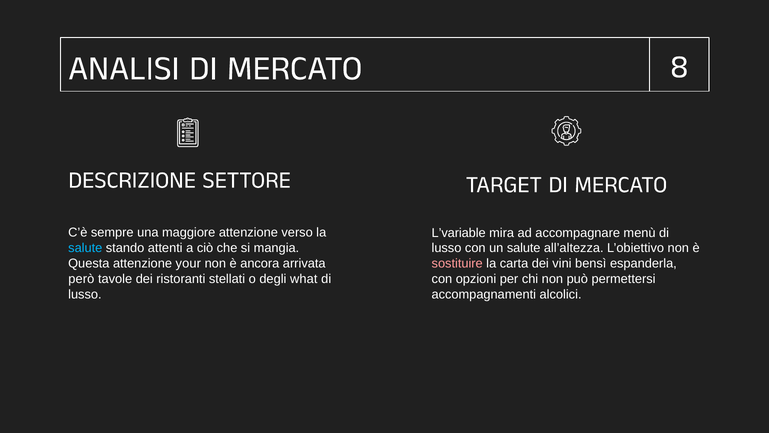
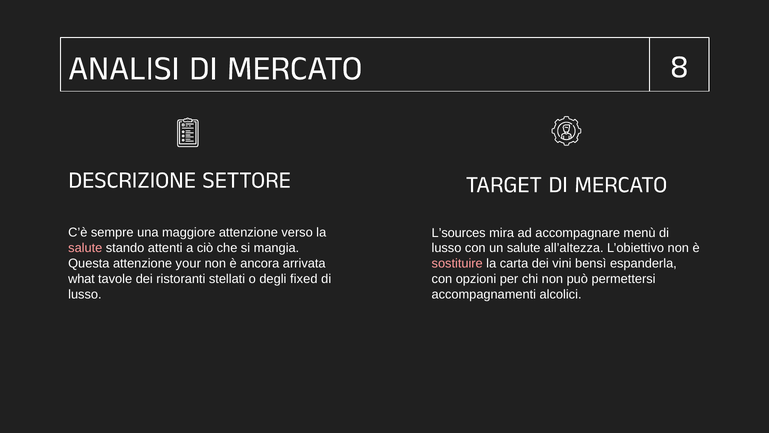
L’variable: L’variable -> L’sources (459, 233)
salute colour: light blue -> pink (85, 248)
però: però -> what (81, 279)
what: what -> fixed (304, 279)
